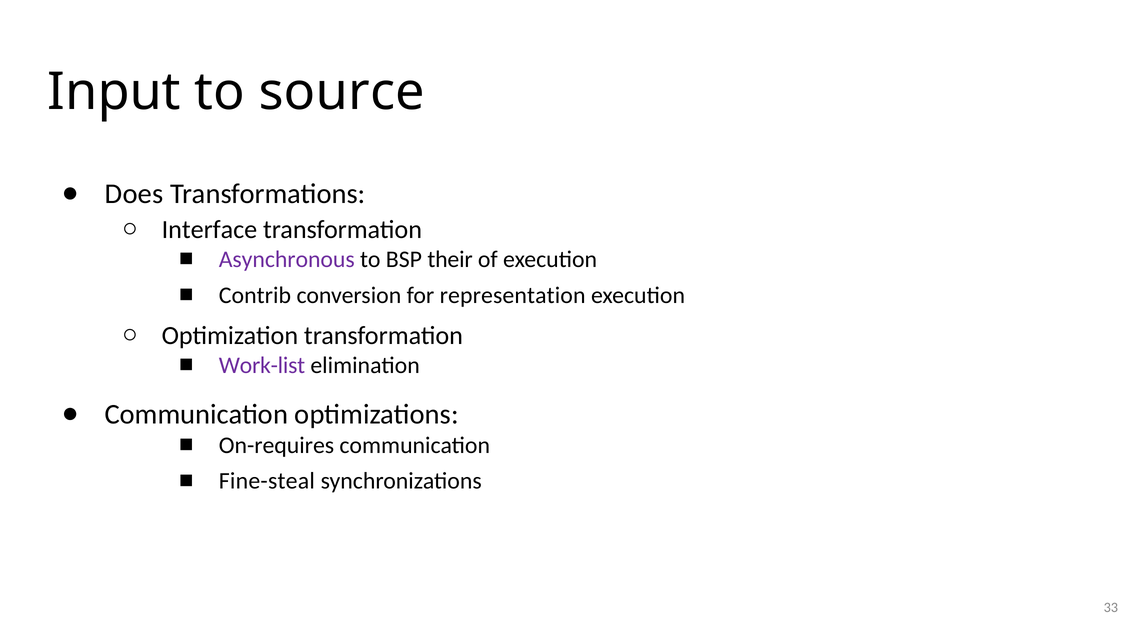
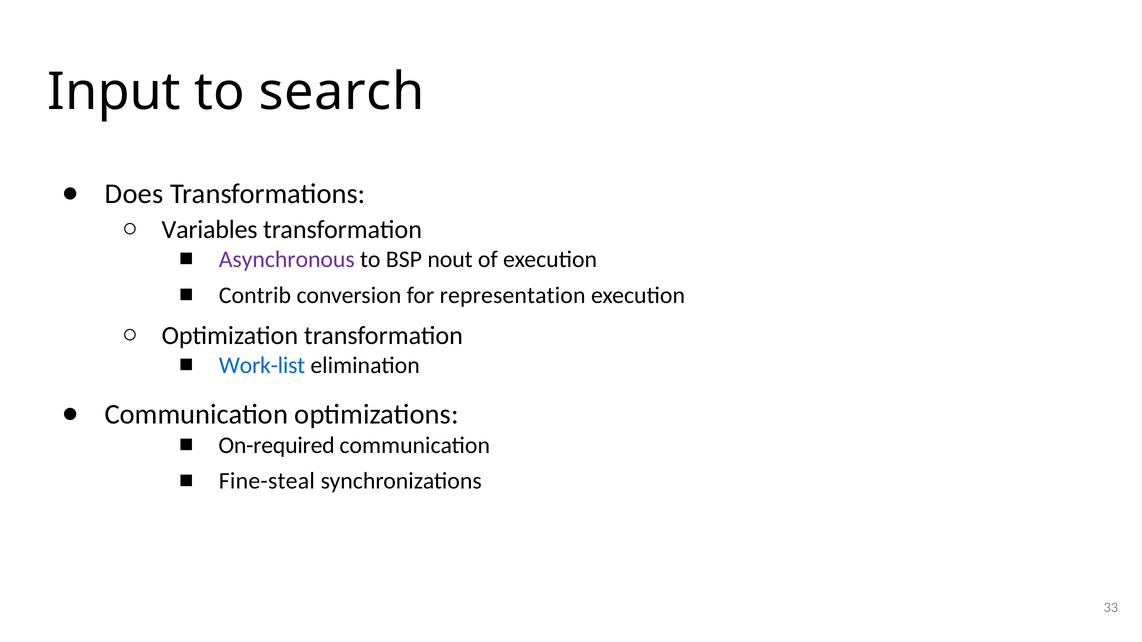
source: source -> search (342, 92)
Interface: Interface -> Variables (210, 230)
their: their -> nout (450, 260)
Work-list colour: purple -> blue (262, 366)
On-requires: On-requires -> On-required (277, 446)
